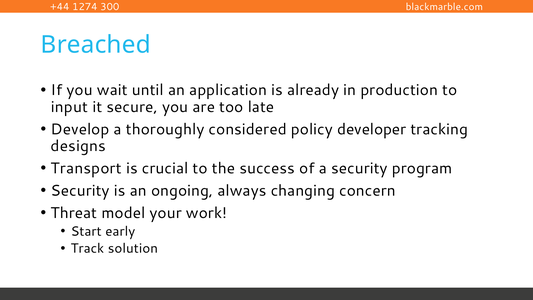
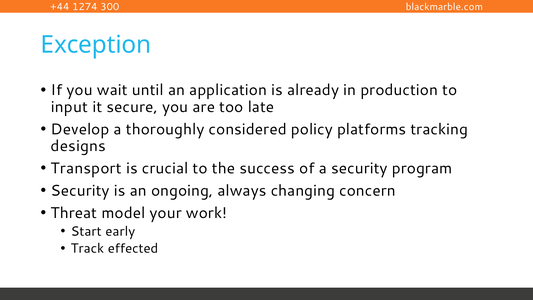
Breached: Breached -> Exception (96, 45)
developer: developer -> platforms (372, 129)
solution: solution -> effected (133, 248)
